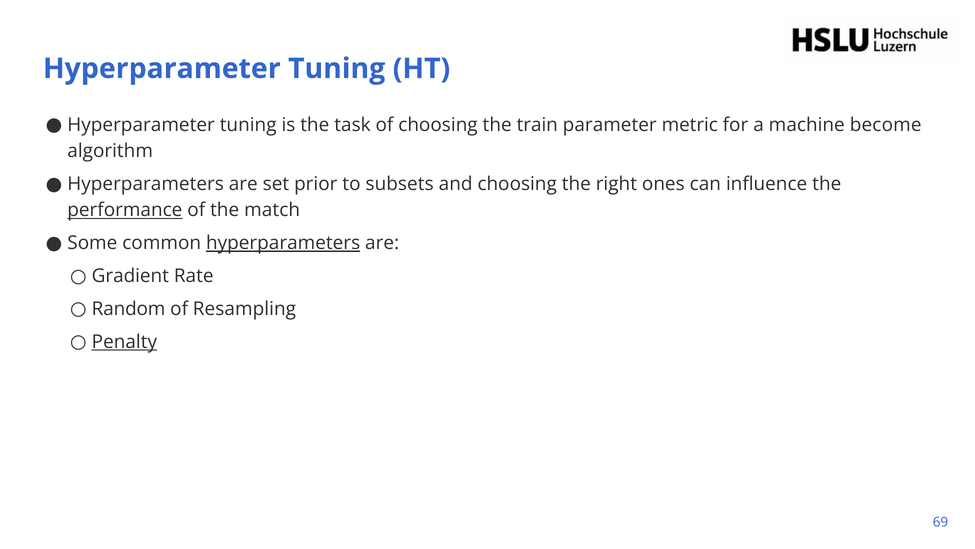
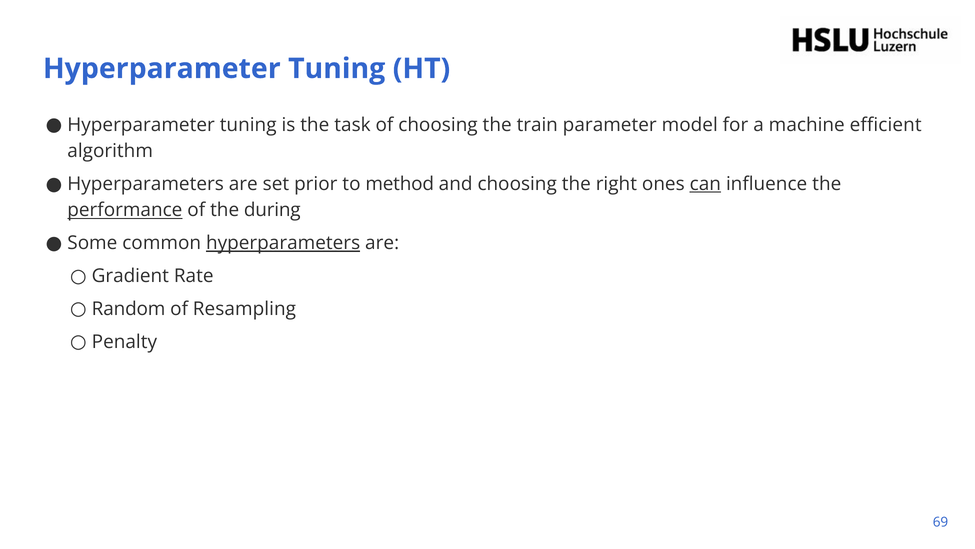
metric: metric -> model (690, 125)
become: become -> efficient (886, 125)
subsets: subsets -> method (400, 184)
can underline: none -> present (705, 184)
match: match -> during (272, 210)
Penalty underline: present -> none (124, 342)
